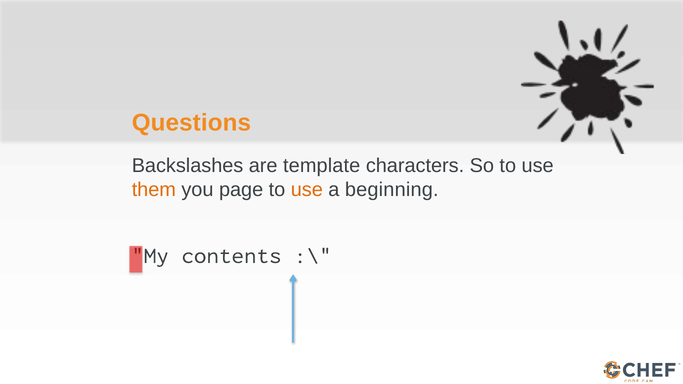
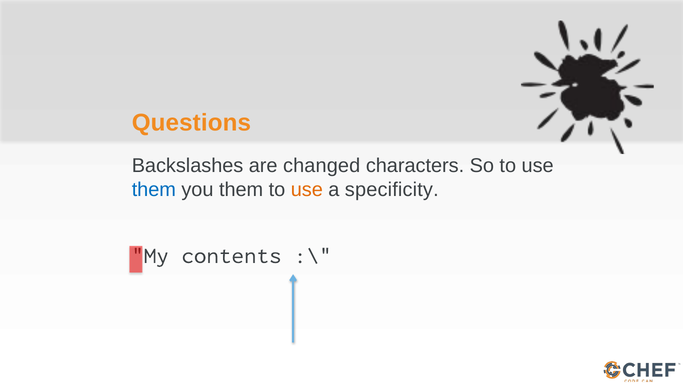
template: template -> changed (322, 166)
them colour: orange -> blue (154, 190)
you page: page -> them (241, 190)
beginning: beginning -> specificity (392, 190)
